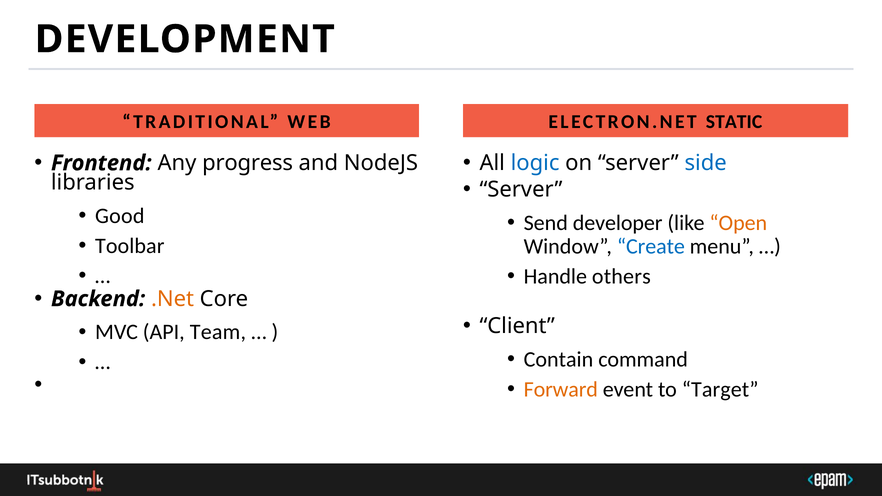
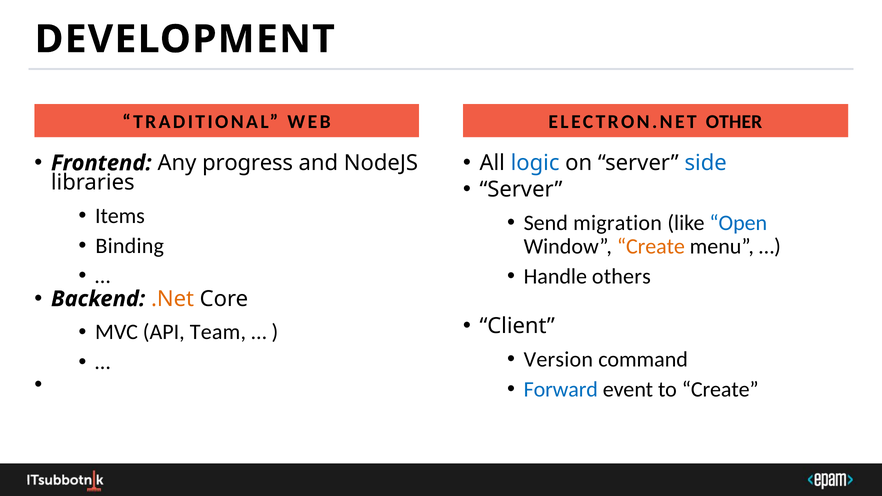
STATIC: STATIC -> OTHER (734, 122)
Good: Good -> Items (120, 216)
developer: developer -> migration (618, 223)
Open colour: orange -> blue (738, 223)
Toolbar: Toolbar -> Binding (130, 246)
Create colour: blue -> orange (651, 247)
Contain: Contain -> Version (558, 360)
Forward colour: orange -> blue (561, 389)
to Target: Target -> Create (720, 389)
